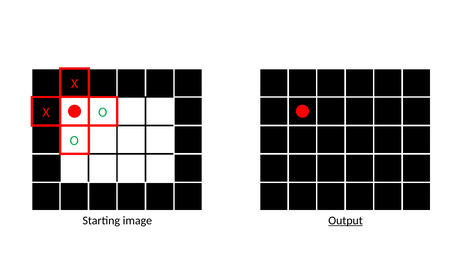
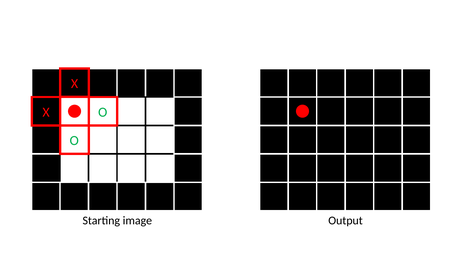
Output underline: present -> none (346, 221)
